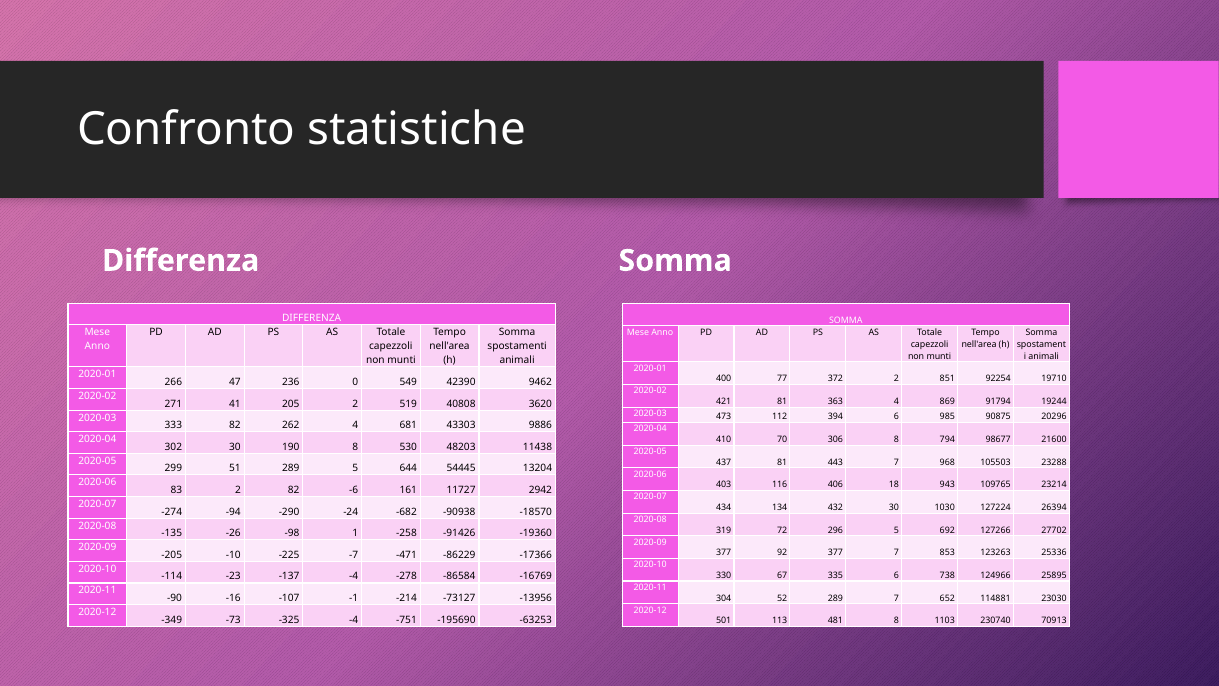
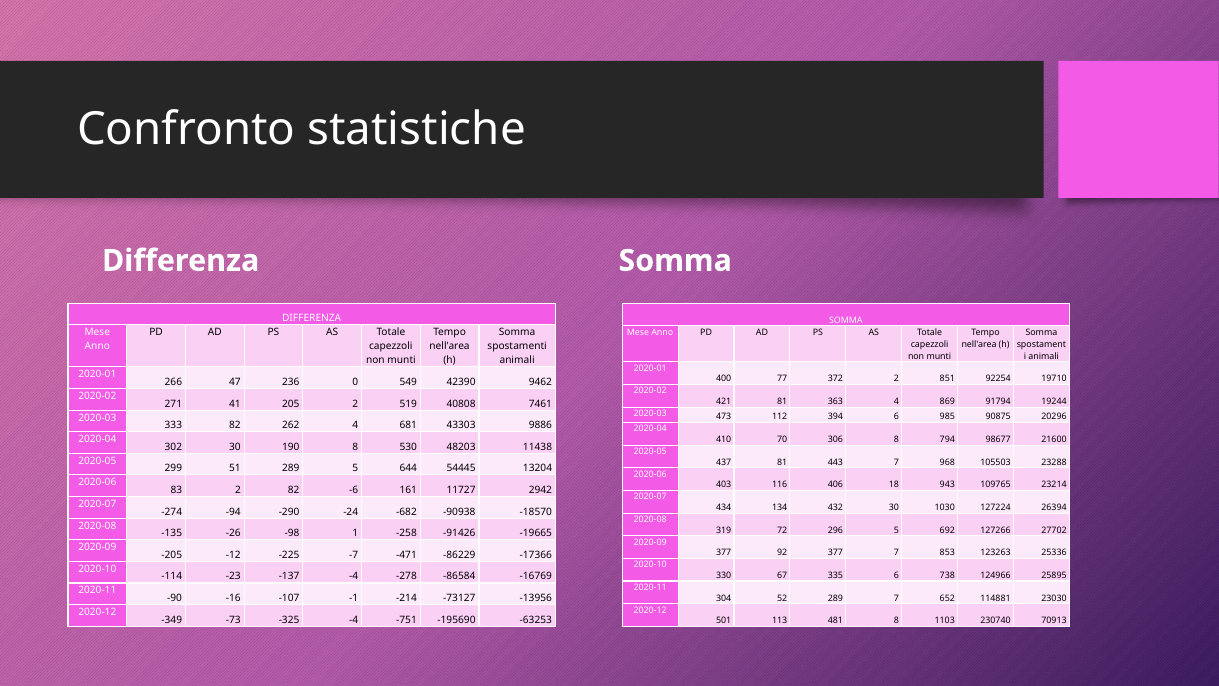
3620: 3620 -> 7461 (540, 404)
-19360: -19360 -> -19665 (536, 533)
-10: -10 -> -12 (233, 555)
